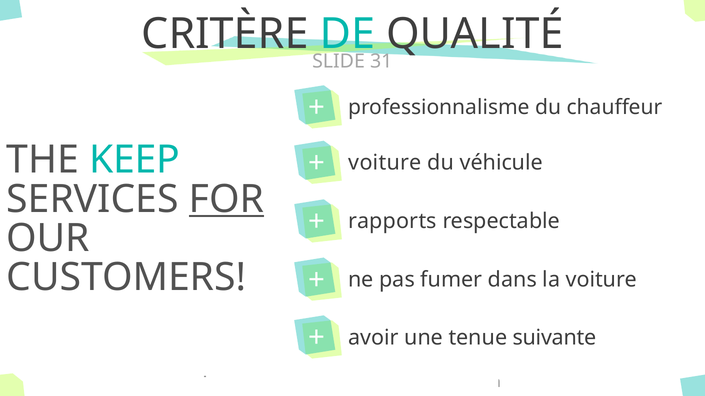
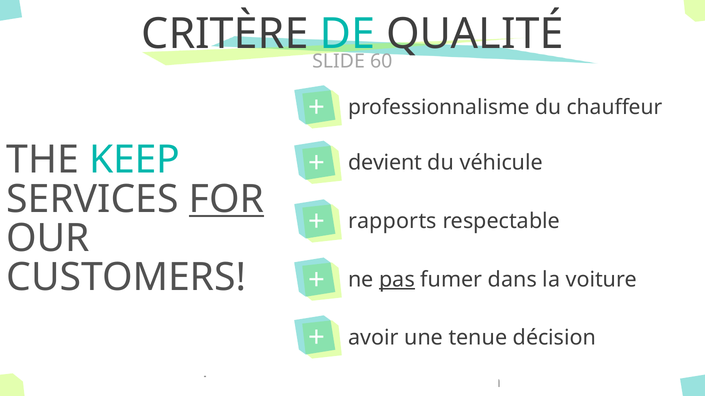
31: 31 -> 60 (381, 61)
voiture: voiture -> devient (385, 163)
pas underline: none -> present (397, 280)
suivante: suivante -> décision (554, 338)
